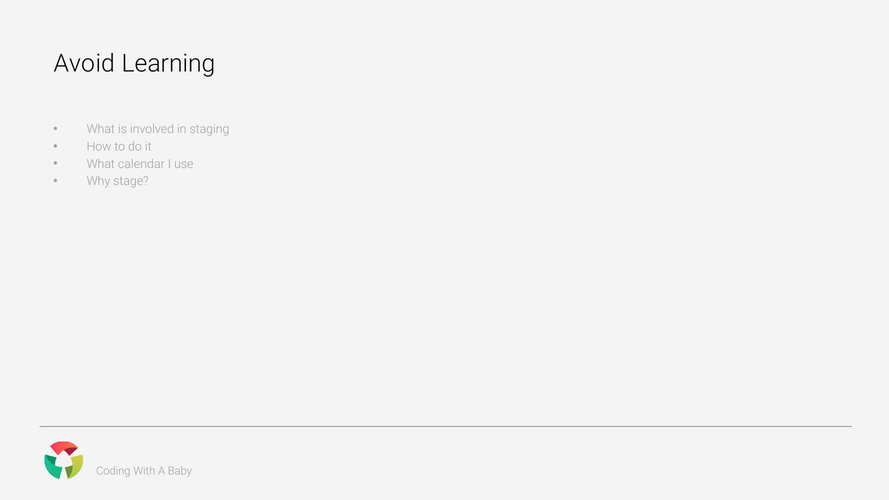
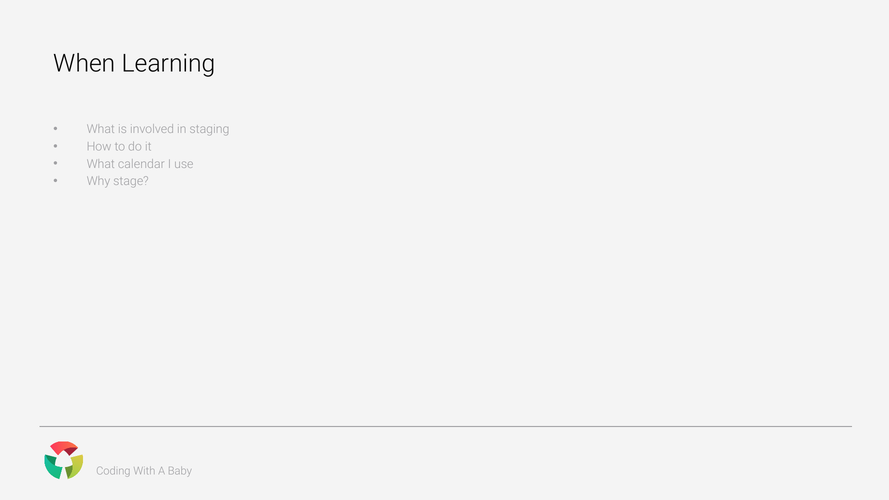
Avoid: Avoid -> When (84, 63)
